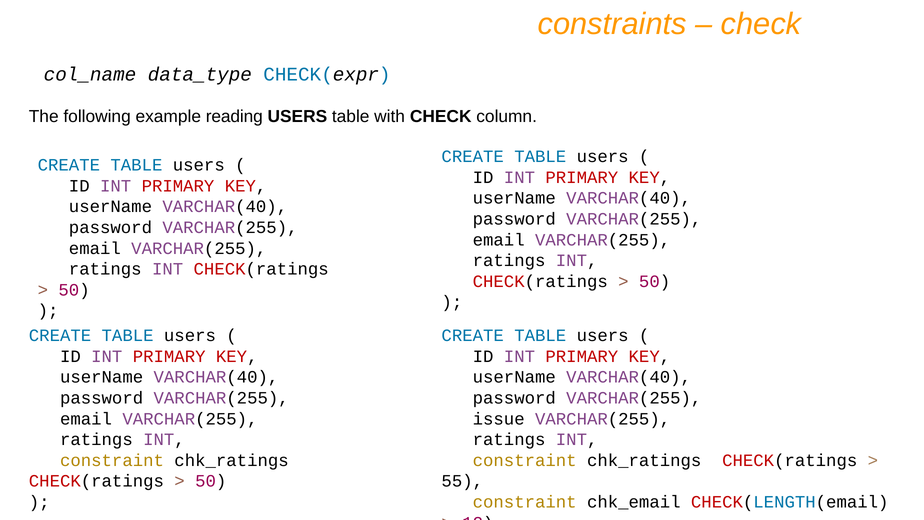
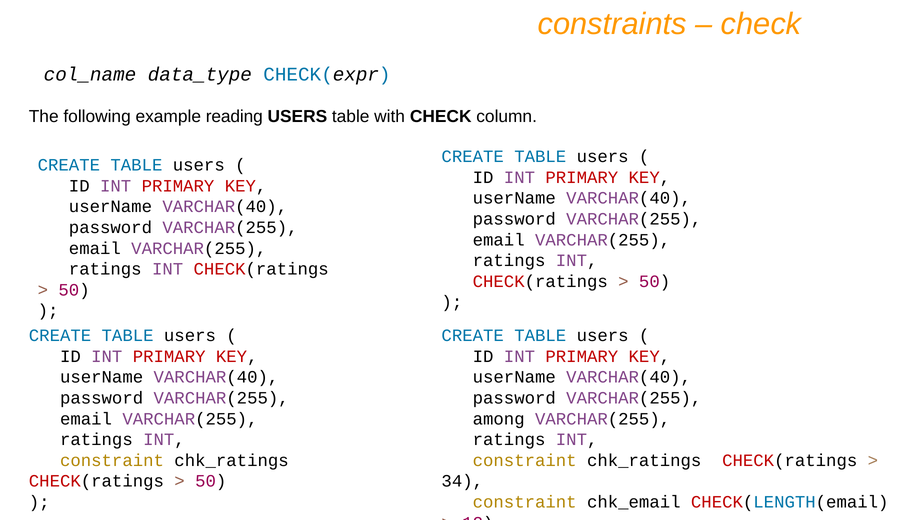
issue: issue -> among (499, 419)
55: 55 -> 34 (462, 481)
